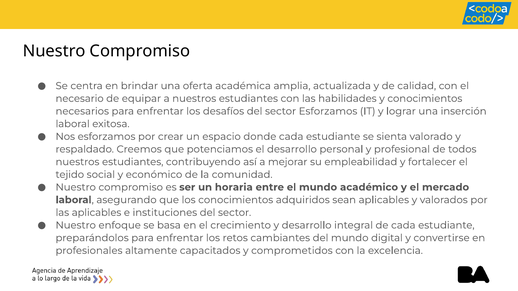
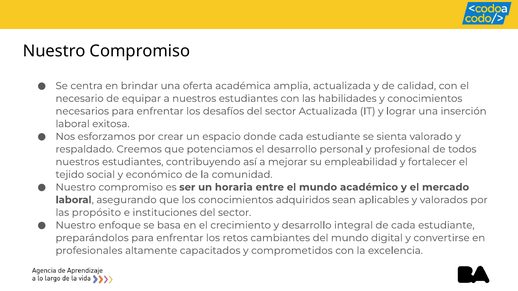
sector Esforzamos: Esforzamos -> Actualizada (328, 111)
las aplicables: aplicables -> propósito (96, 213)
